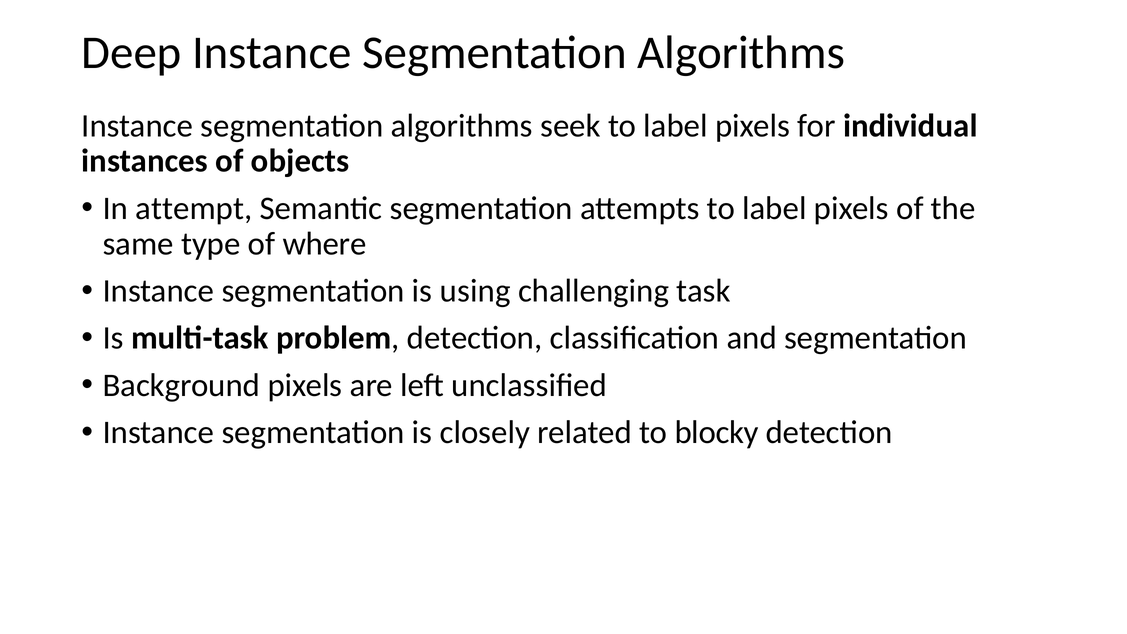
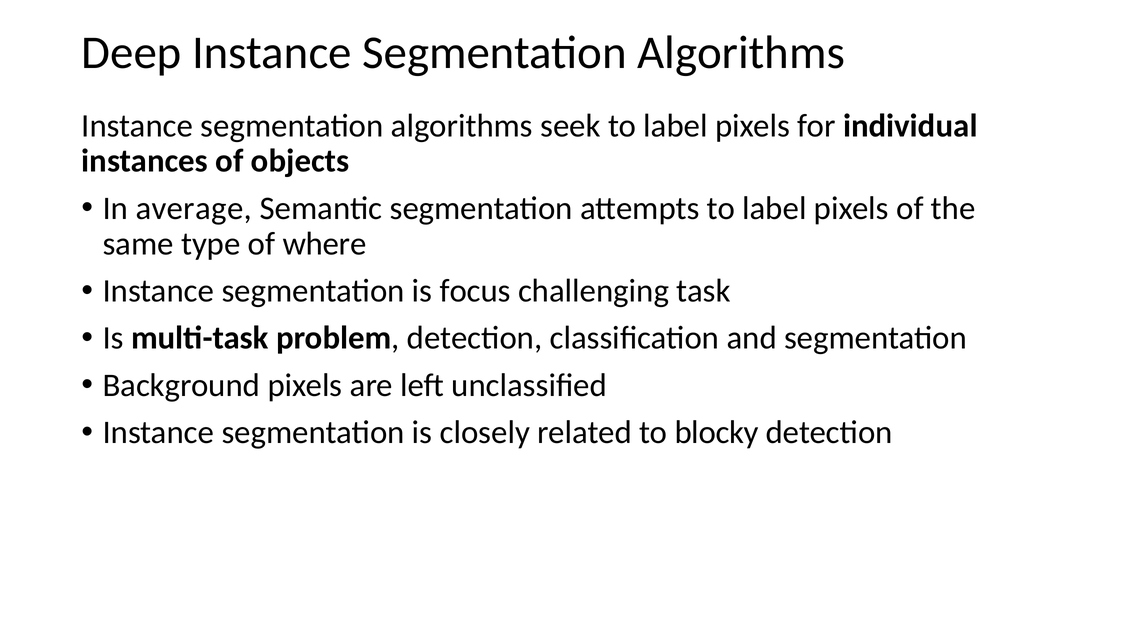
attempt: attempt -> average (194, 208)
using: using -> focus (475, 291)
